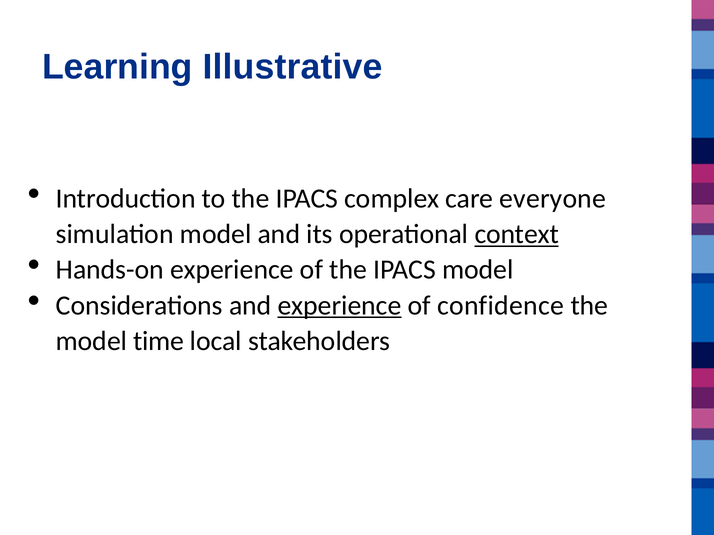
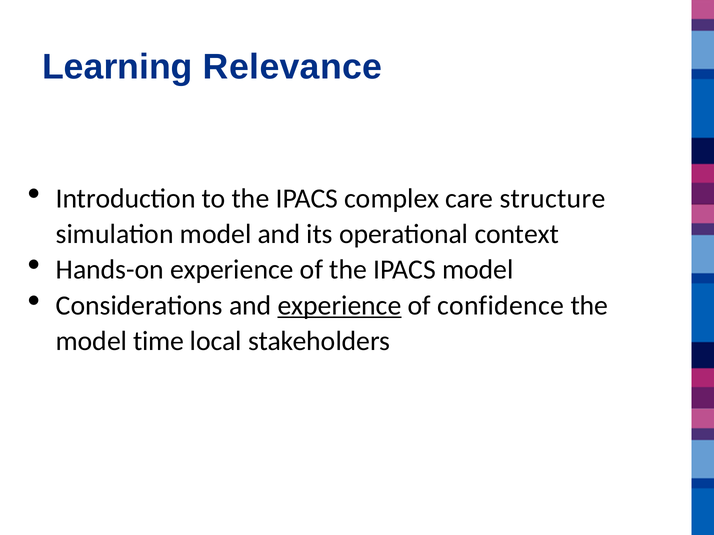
Illustrative: Illustrative -> Relevance (293, 67)
everyone: everyone -> structure (553, 199)
context underline: present -> none (517, 234)
